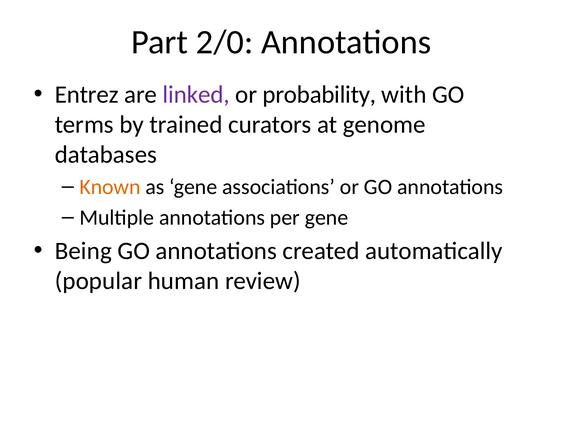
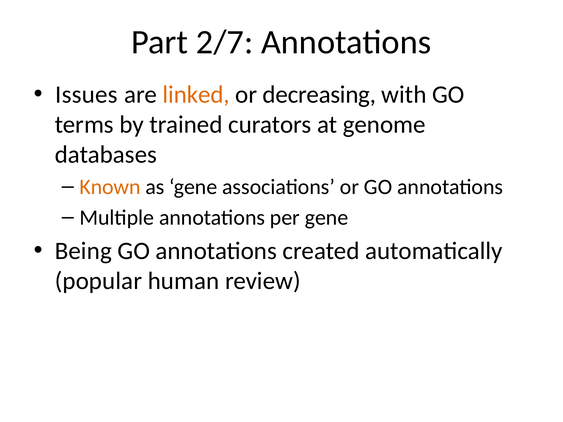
2/0: 2/0 -> 2/7 (225, 42)
Entrez: Entrez -> Issues (86, 95)
linked colour: purple -> orange (196, 95)
probability: probability -> decreasing (319, 95)
